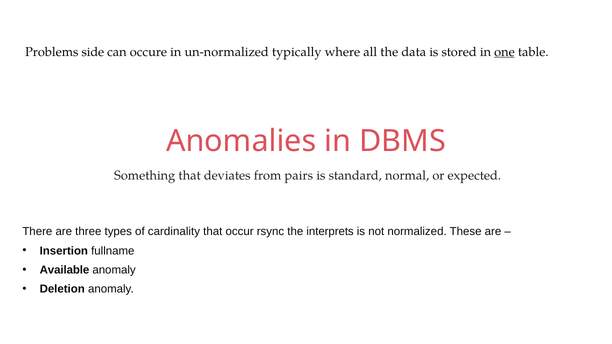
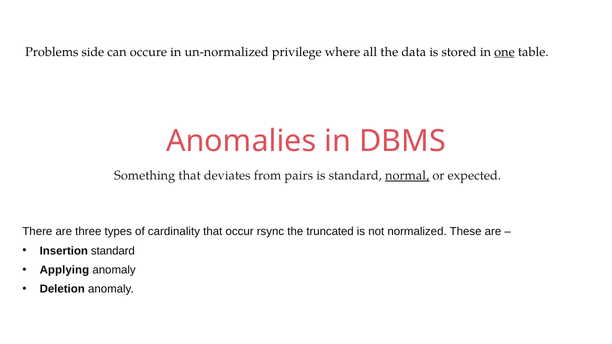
typically: typically -> privilege (297, 52)
normal underline: none -> present (407, 176)
interprets: interprets -> truncated (330, 232)
Insertion fullname: fullname -> standard (113, 251)
Available: Available -> Applying (64, 270)
